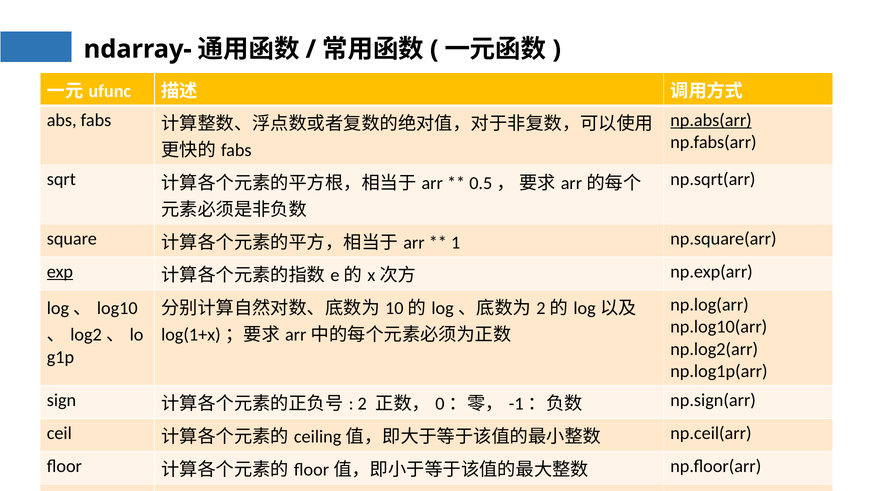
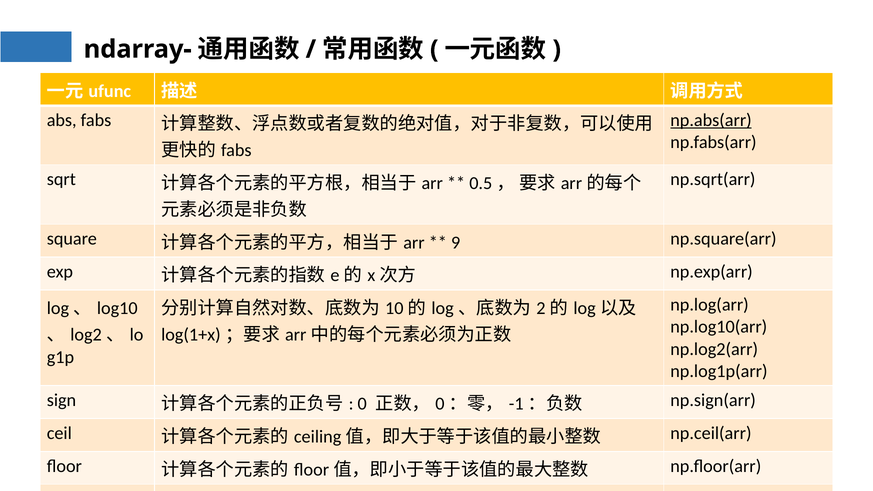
1: 1 -> 9 (456, 243)
exp underline: present -> none (60, 272)
2: 2 -> 0 (362, 404)
